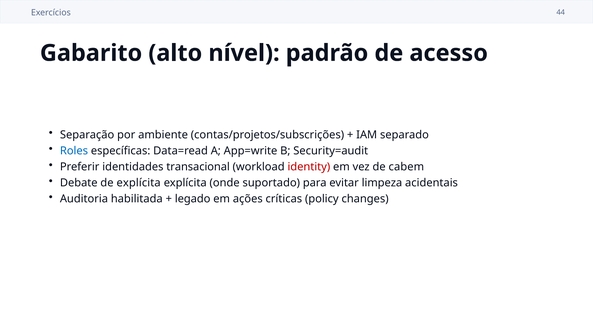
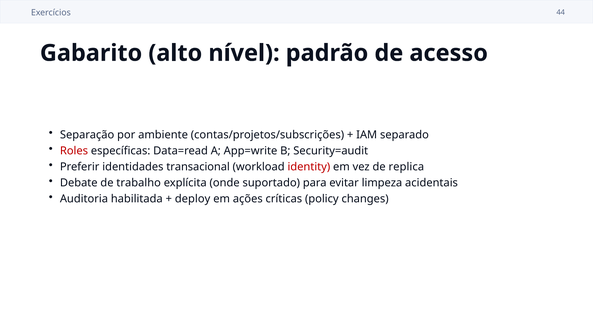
Roles colour: blue -> red (74, 151)
cabem: cabem -> replica (406, 167)
de explícita: explícita -> trabalho (139, 183)
legado: legado -> deploy (193, 199)
